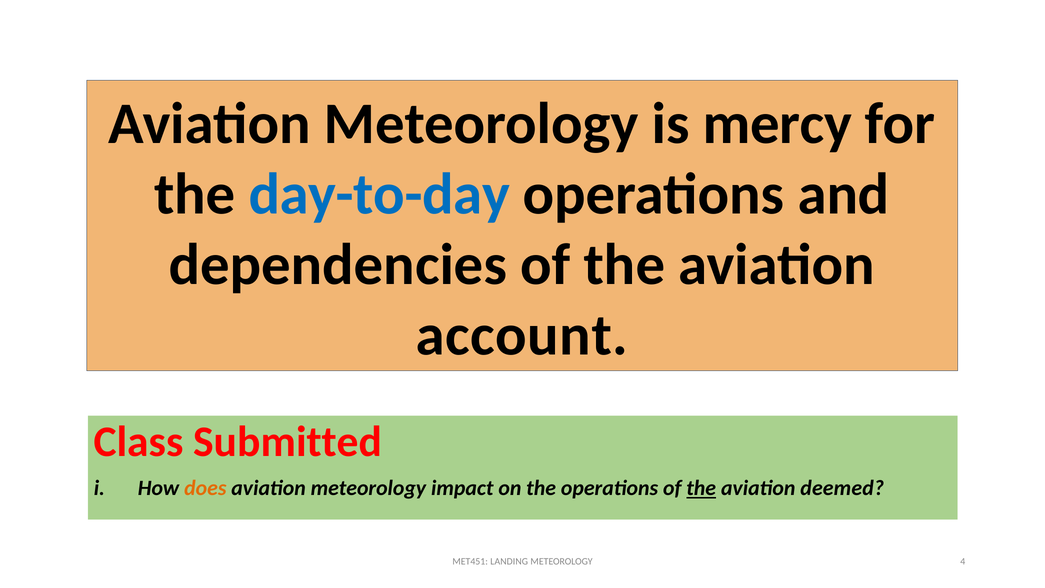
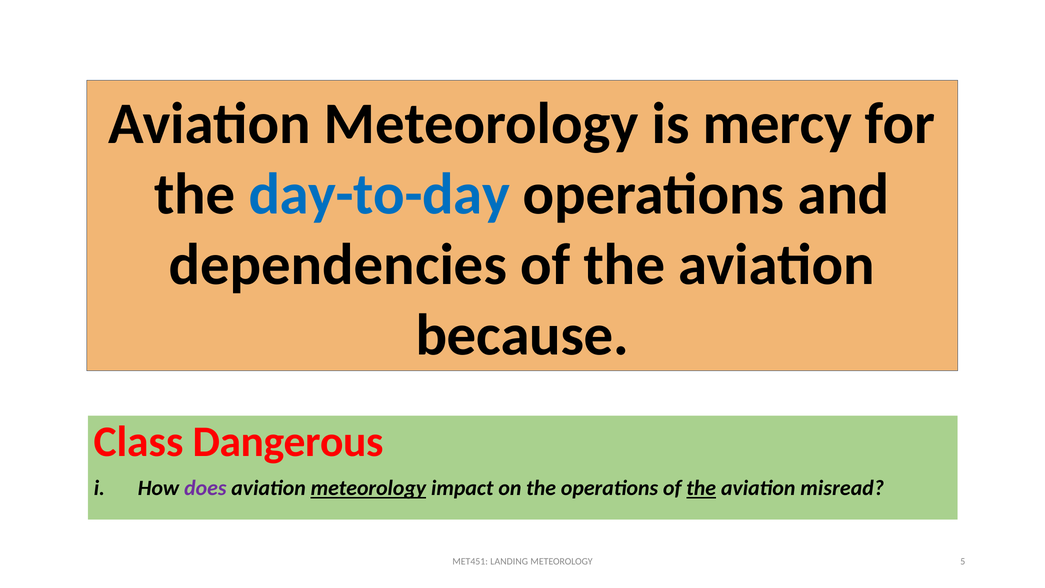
account: account -> because (522, 335)
Submitted: Submitted -> Dangerous (288, 442)
does colour: orange -> purple (205, 488)
meteorology underline: none -> present (368, 488)
deemed: deemed -> misread (842, 488)
4: 4 -> 5 (963, 561)
